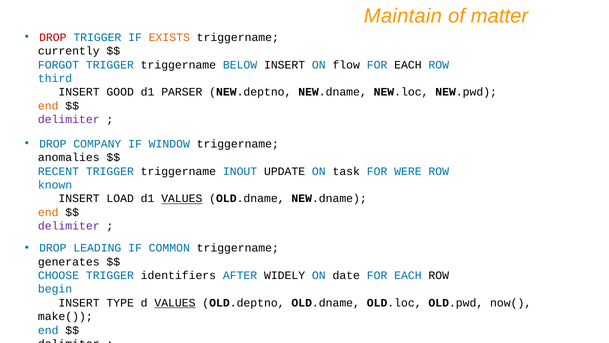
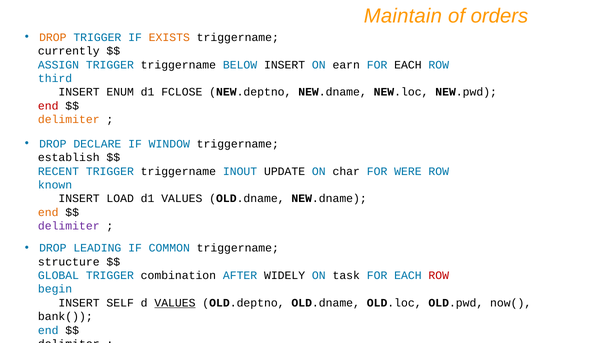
matter: matter -> orders (499, 16)
DROP colour: red -> orange (53, 37)
FORGOT: FORGOT -> ASSIGN (58, 65)
flow: flow -> earn (346, 65)
GOOD: GOOD -> ENUM (120, 92)
PARSER: PARSER -> FCLOSE (182, 92)
end colour: orange -> red (48, 106)
delimiter colour: purple -> orange (69, 119)
COMPANY: COMPANY -> DECLARE (97, 144)
anomalies: anomalies -> establish (69, 157)
task: task -> char (346, 171)
VALUES underline: present -> none (182, 198)
generates: generates -> structure (69, 261)
CHOOSE: CHOOSE -> GLOBAL (58, 275)
identifiers: identifiers -> combination (178, 275)
date: date -> task (346, 275)
ROW colour: black -> red (439, 275)
TYPE: TYPE -> SELF (120, 303)
make(: make( -> bank( (65, 316)
